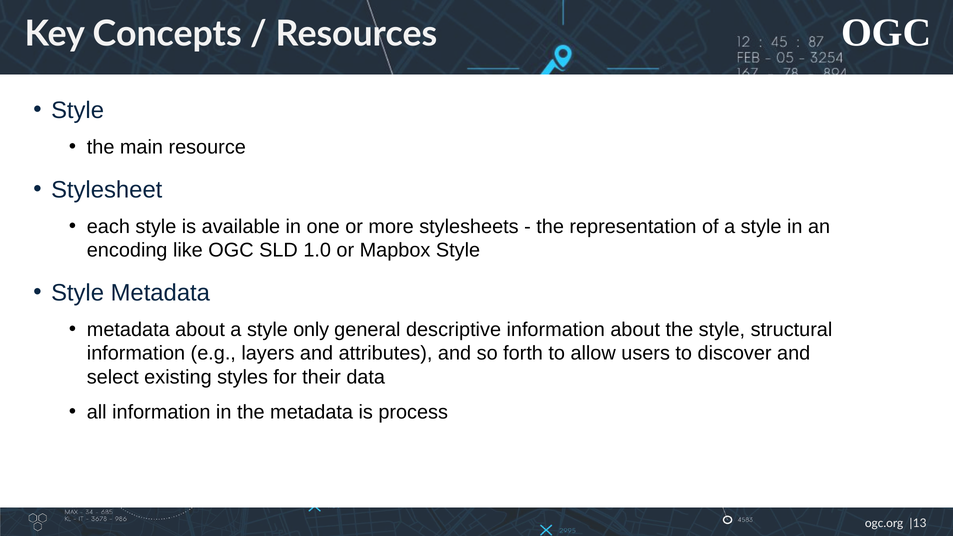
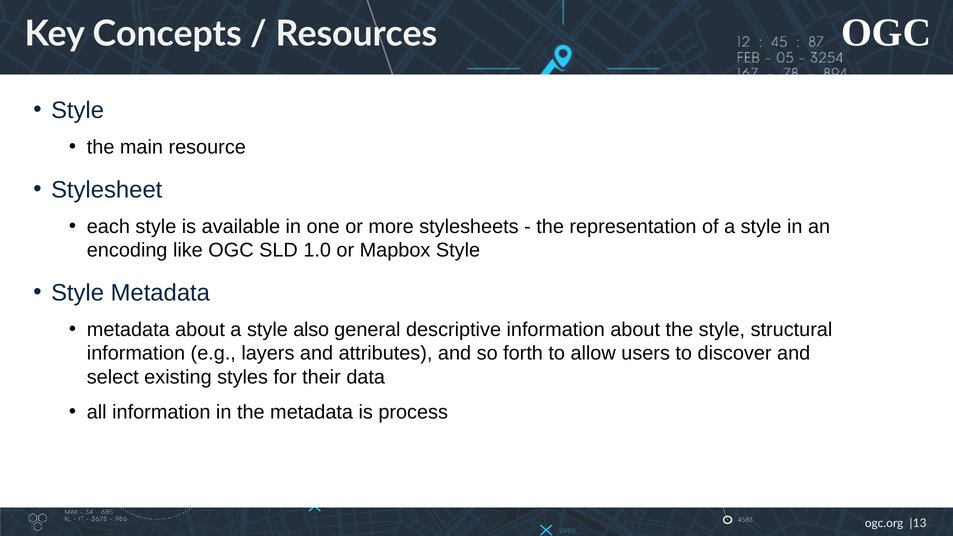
only: only -> also (311, 330)
